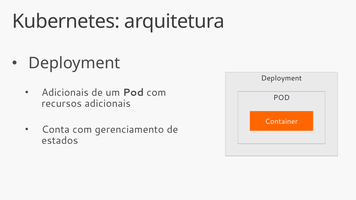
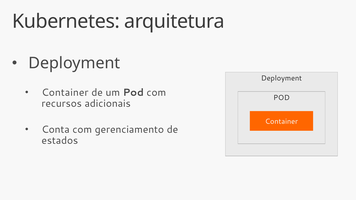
Adicionais: Adicionais -> Container (65, 93)
